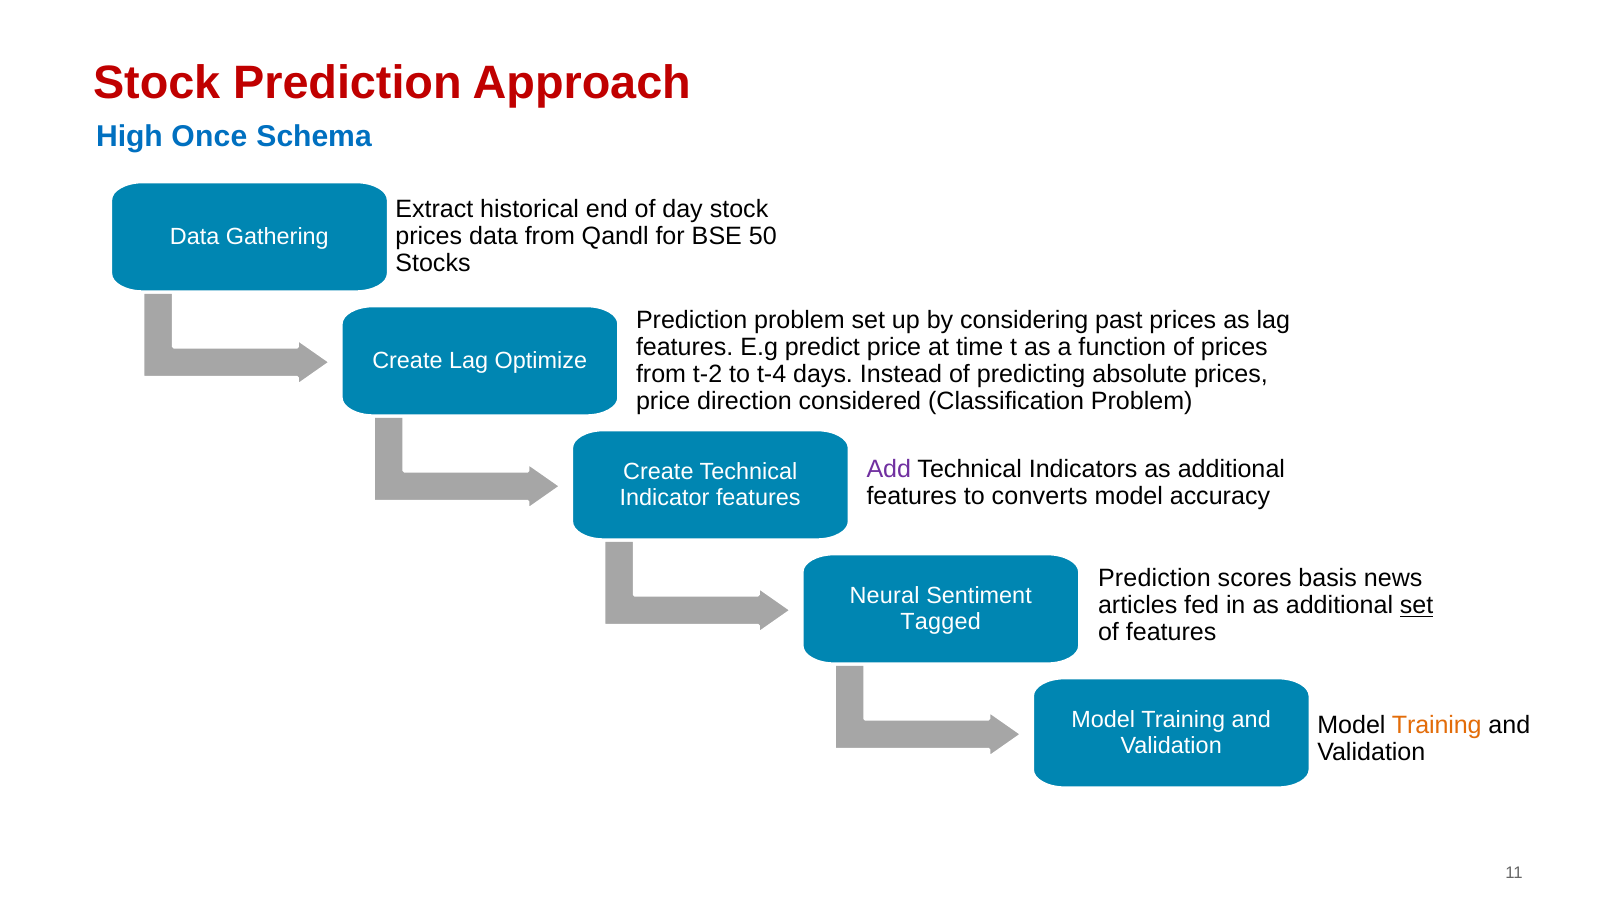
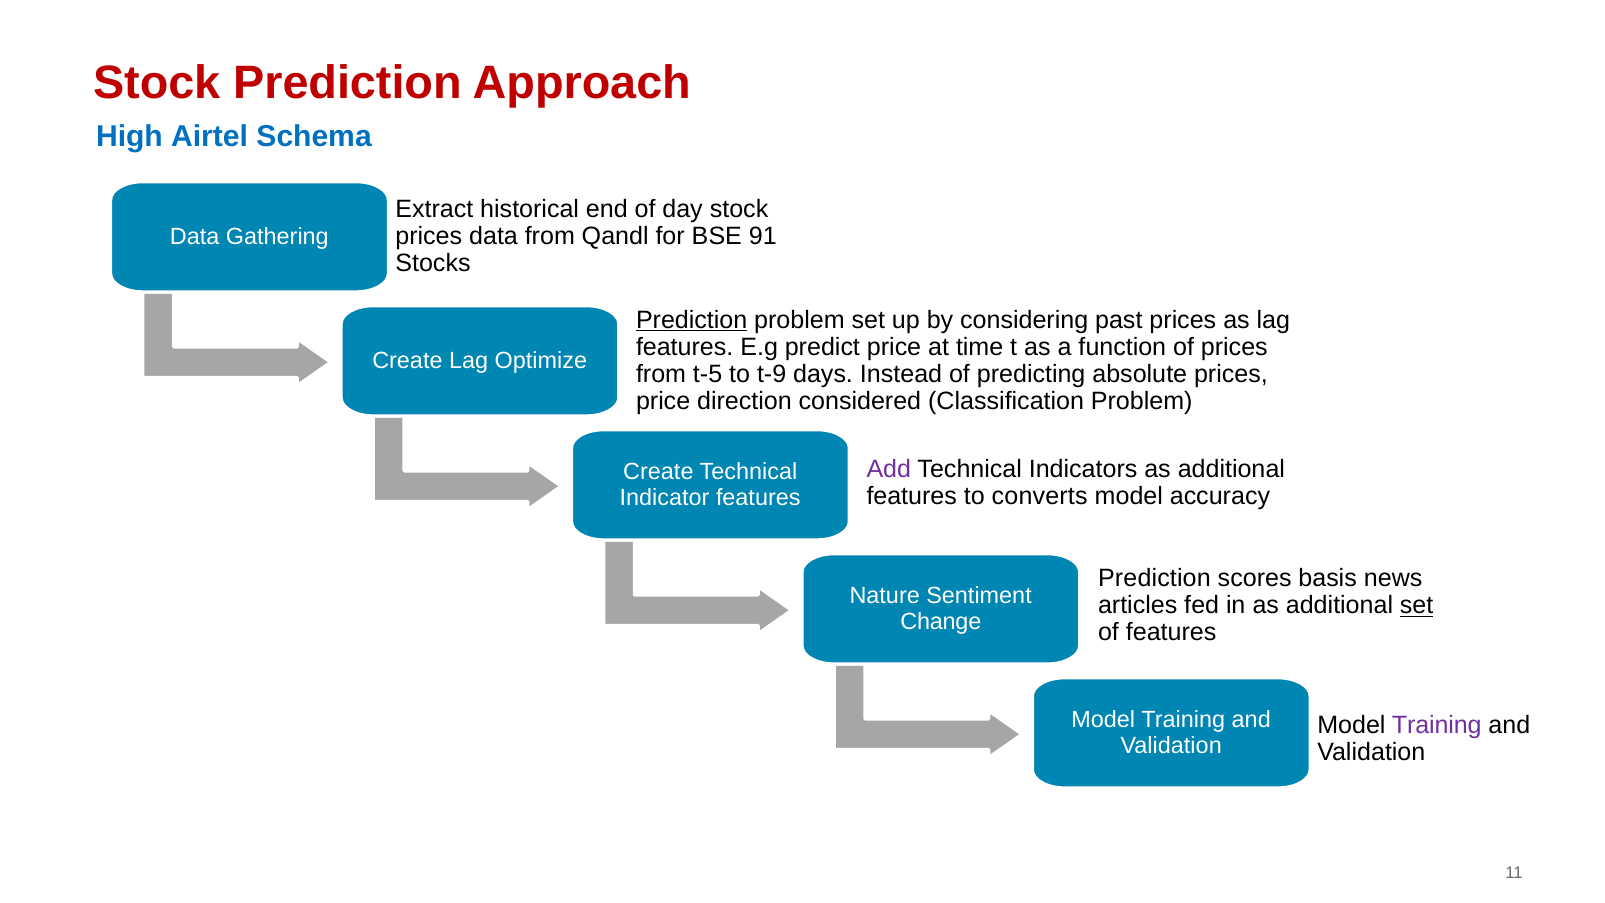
Once: Once -> Airtel (210, 136)
50: 50 -> 91 (763, 236)
Prediction underline: none -> present (692, 320)
t-2: t-2 -> t-5 (708, 374)
t-4: t-4 -> t-9 (772, 374)
Neural: Neural -> Nature (885, 596)
Tagged: Tagged -> Change (941, 621)
Training colour: orange -> purple (1437, 725)
